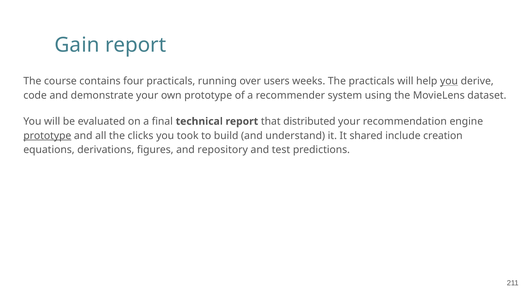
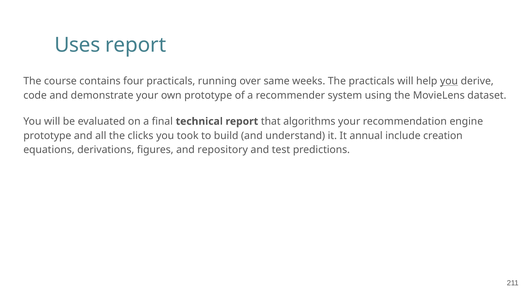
Gain: Gain -> Uses (77, 45)
users: users -> same (277, 81)
distributed: distributed -> algorithms (309, 121)
prototype underline: present -> none (47, 135)
shared: shared -> annual (366, 135)
